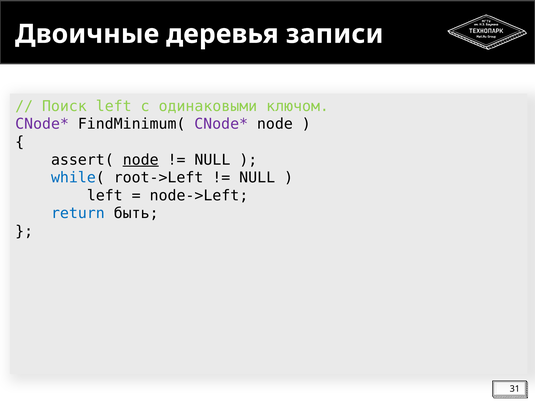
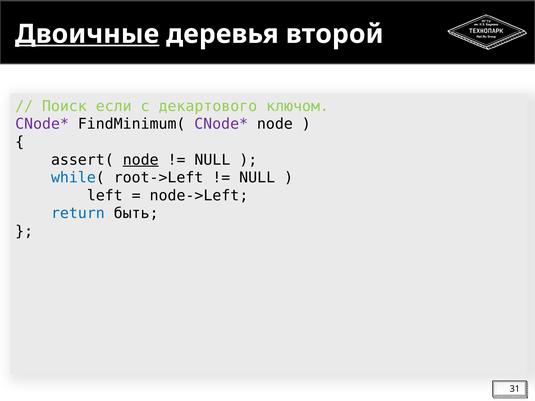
Двоичные underline: none -> present (87, 34)
записи: записи -> второй (335, 34)
Поиск left: left -> если (114, 106)
одинаковыми: одинаковыми -> декартового (208, 106)
